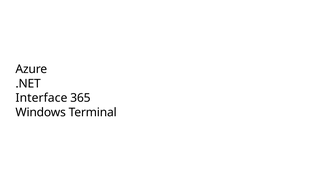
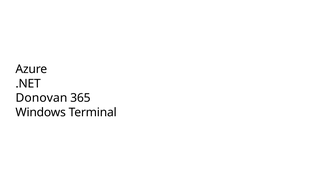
Interface: Interface -> Donovan (41, 98)
